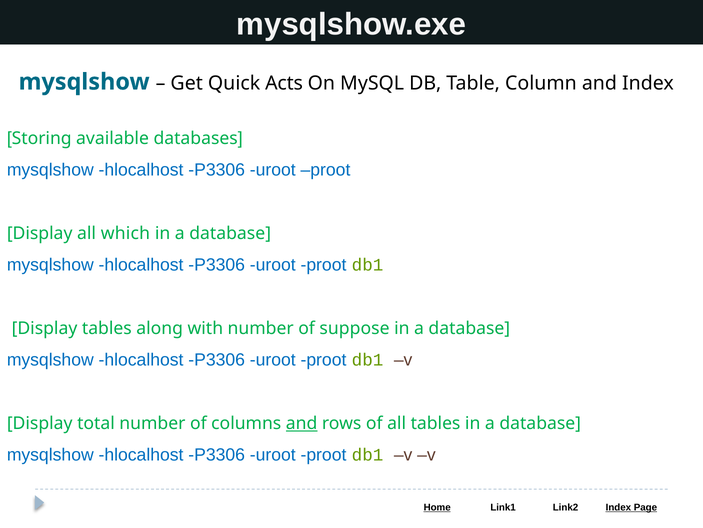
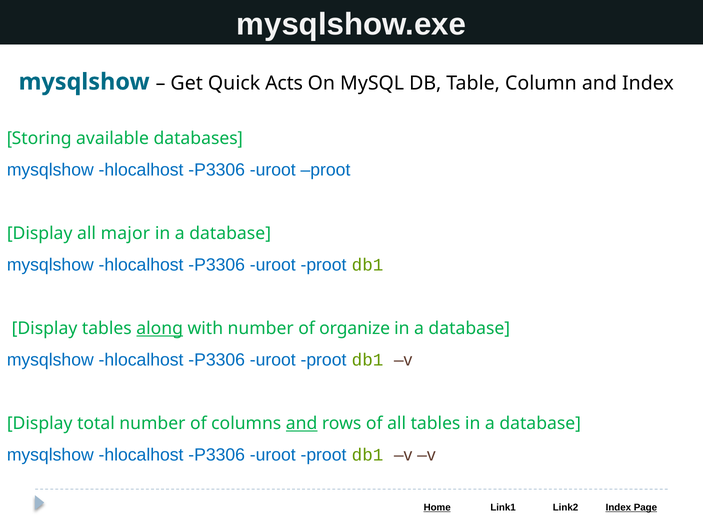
which: which -> major (125, 233)
along underline: none -> present (160, 328)
suppose: suppose -> organize (355, 328)
